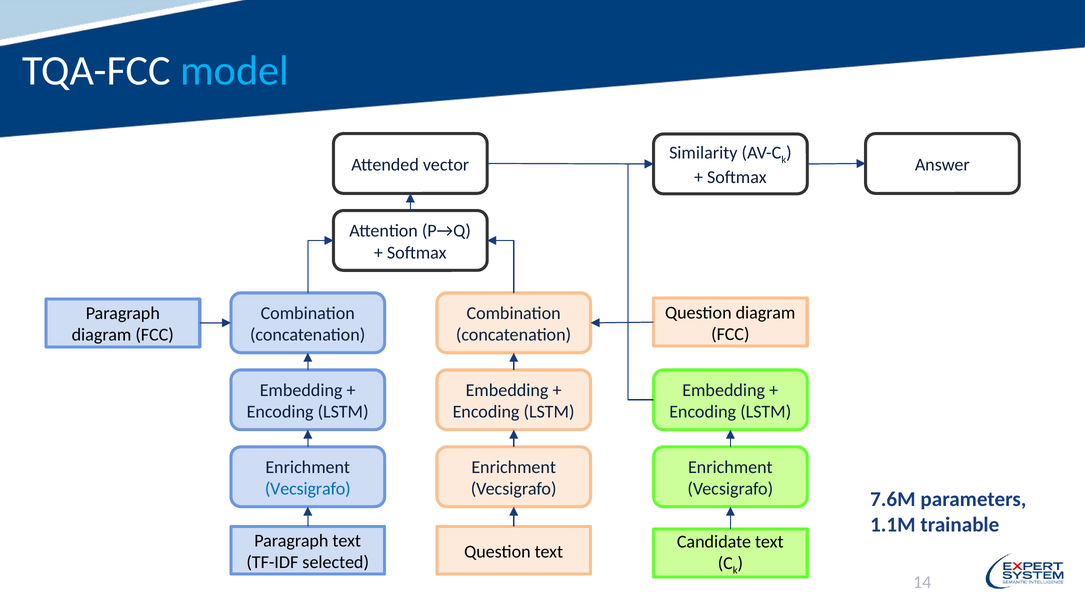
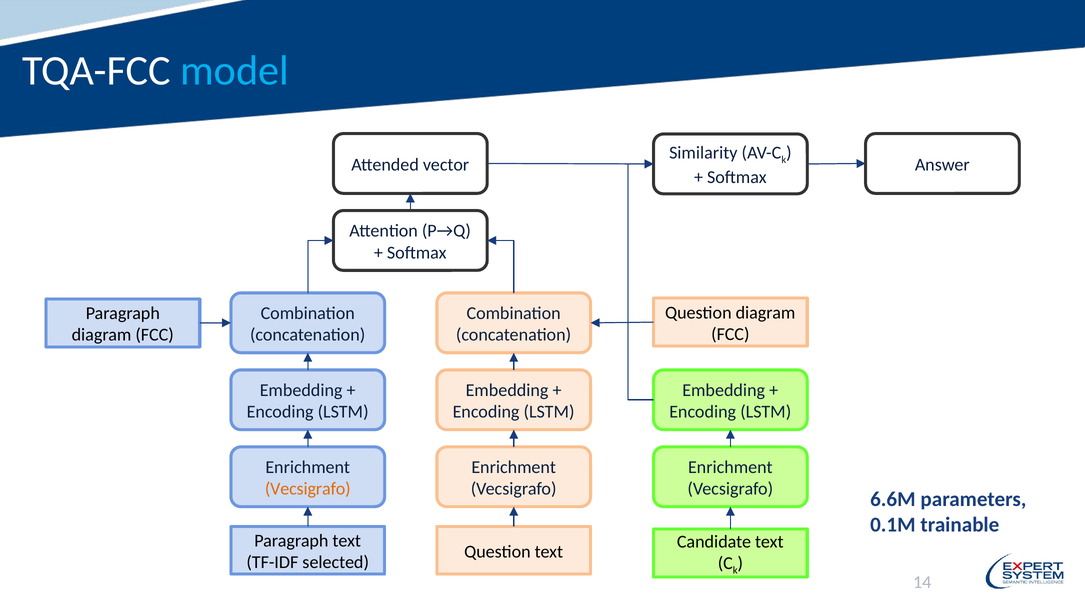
Vecsigrafo colour: blue -> orange (308, 488)
7.6M: 7.6M -> 6.6M (893, 499)
1.1M: 1.1M -> 0.1M (893, 524)
